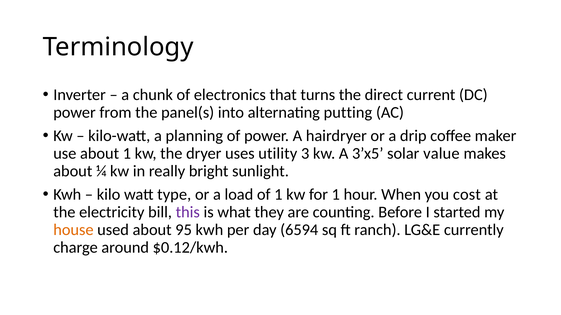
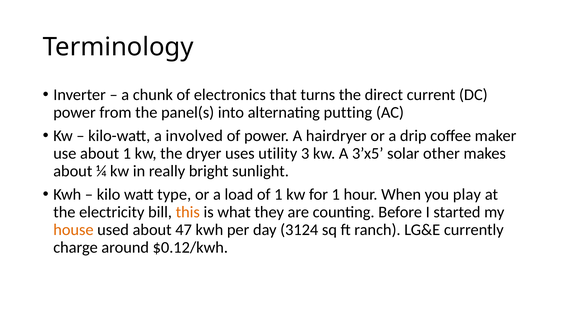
planning: planning -> involved (194, 136)
value: value -> other (441, 154)
cost: cost -> play (467, 195)
this colour: purple -> orange (188, 213)
95: 95 -> 47 (184, 230)
6594: 6594 -> 3124 (299, 230)
